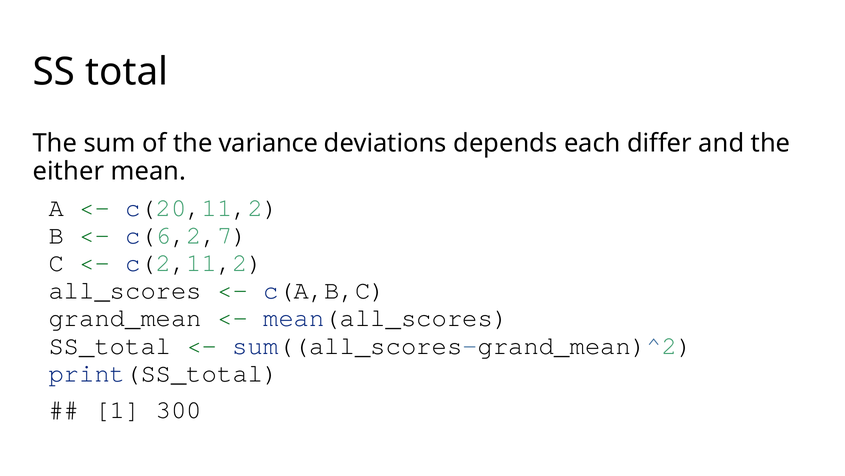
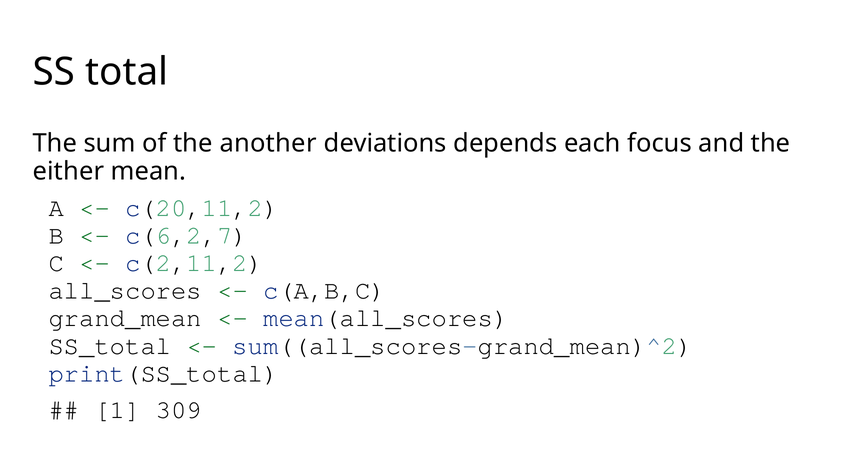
variance: variance -> another (268, 143)
differ: differ -> focus (660, 143)
300: 300 -> 309 (179, 409)
